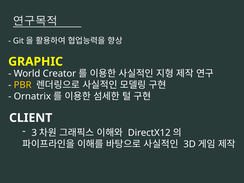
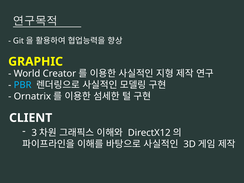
PBR colour: yellow -> light blue (23, 85)
